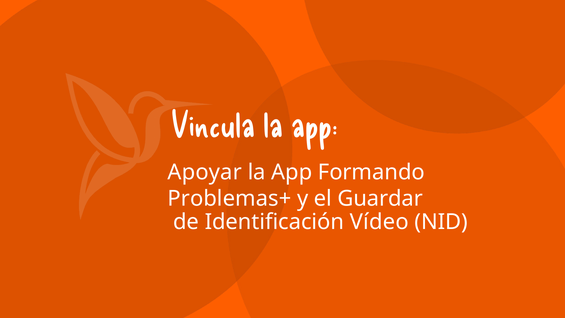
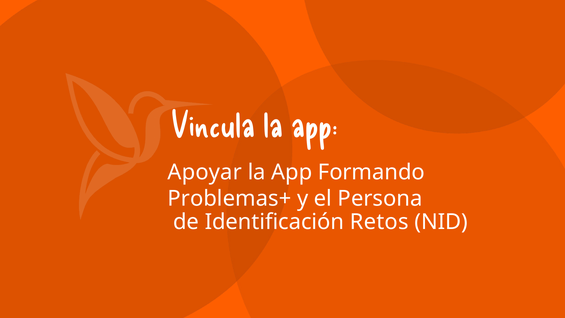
Guardar: Guardar -> Persona (380, 198)
Vídeo: Vídeo -> Retos (379, 222)
